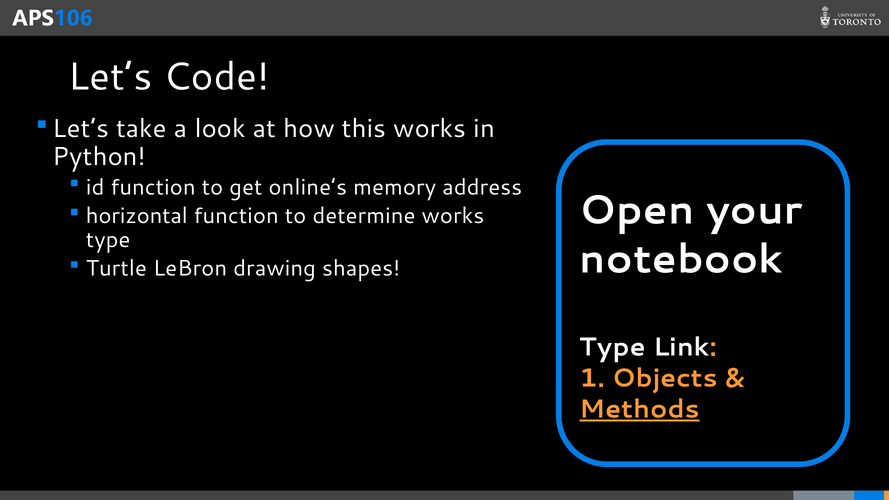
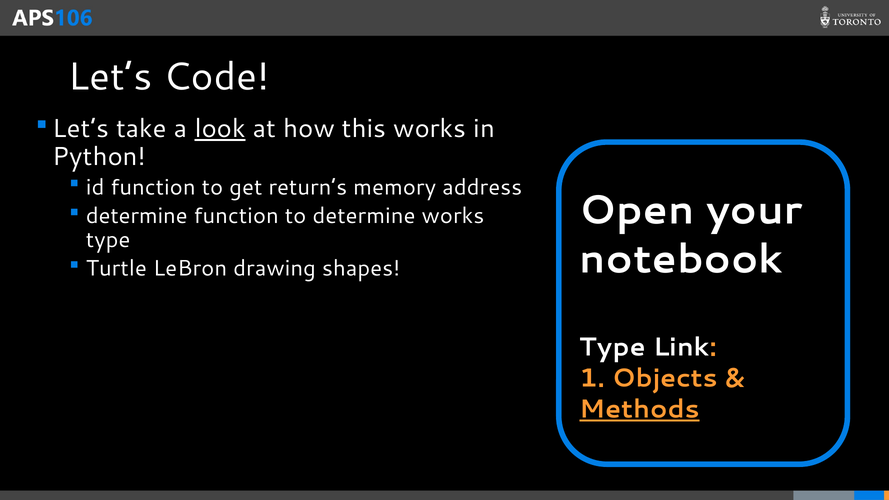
look underline: none -> present (220, 129)
online’s: online’s -> return’s (308, 187)
horizontal: horizontal -> determine (137, 216)
